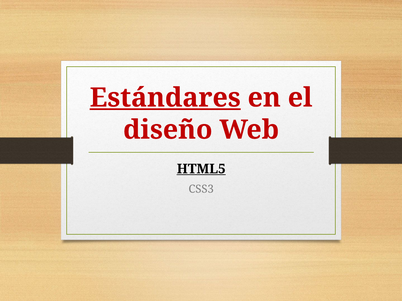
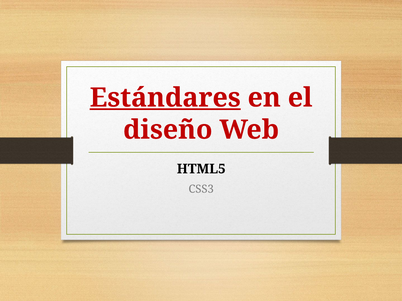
HTML5 underline: present -> none (201, 169)
